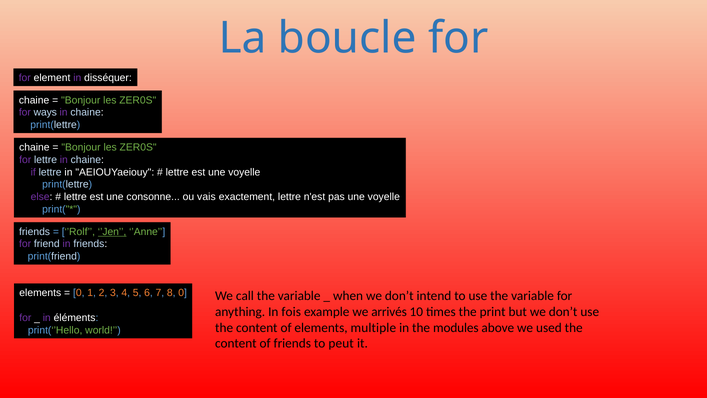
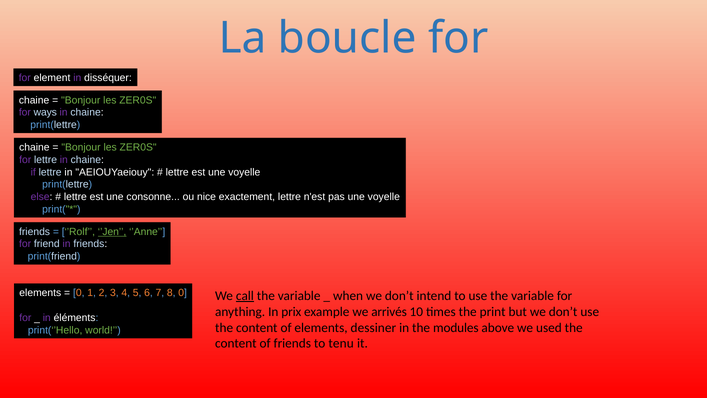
vais: vais -> nice (206, 197)
call underline: none -> present (245, 296)
fois: fois -> prix (291, 312)
multiple: multiple -> dessiner (373, 327)
peut: peut -> tenu (341, 343)
